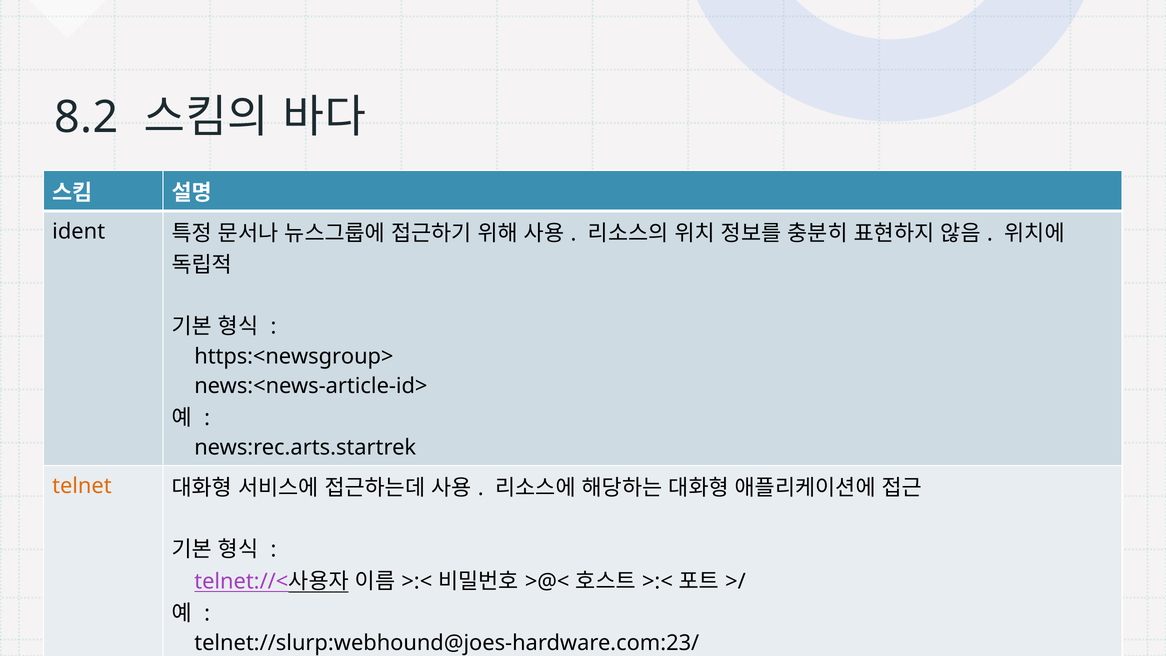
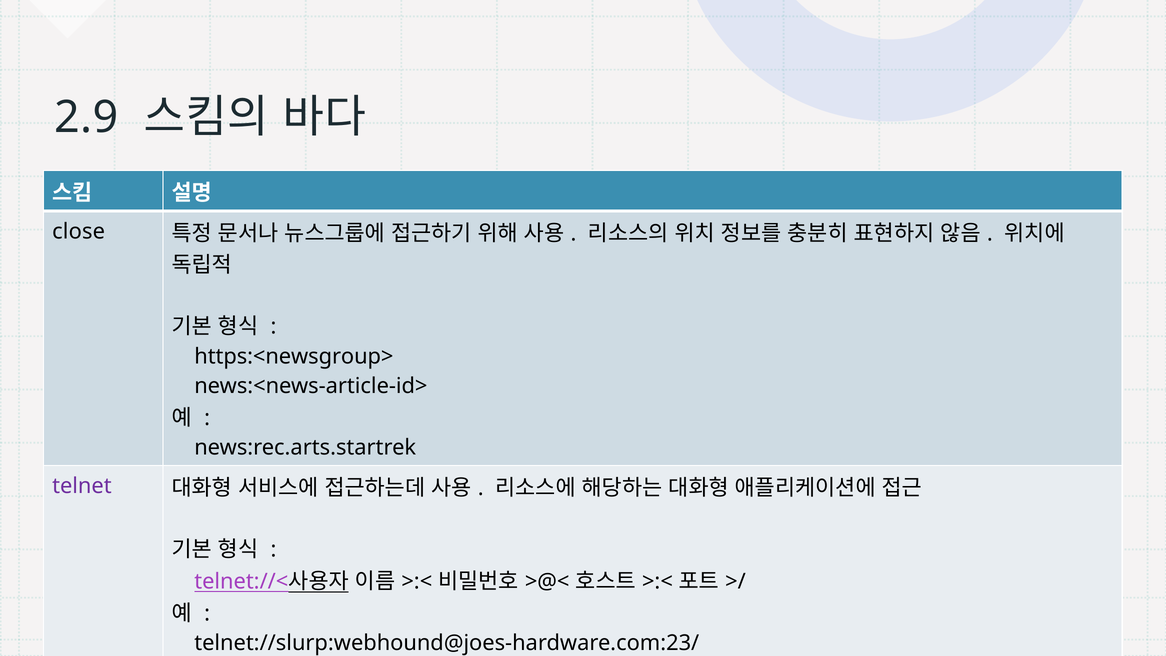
8.2: 8.2 -> 2.9 (86, 117)
ident: ident -> close (79, 231)
telnet colour: orange -> purple (82, 486)
